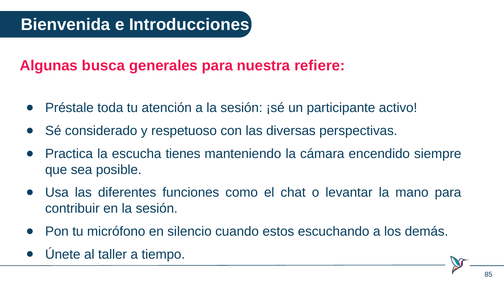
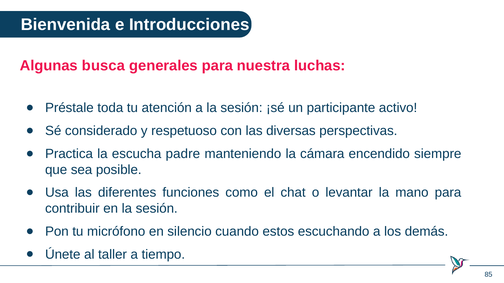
refiere: refiere -> luchas (320, 66)
tienes: tienes -> padre (183, 154)
